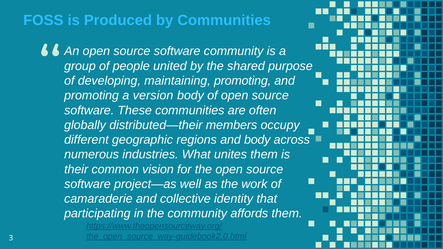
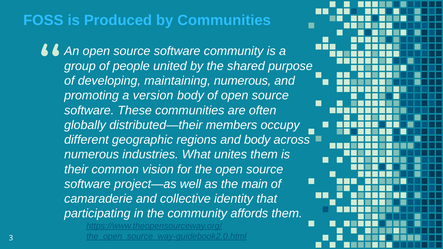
maintaining promoting: promoting -> numerous (243, 81)
work: work -> main (255, 184)
